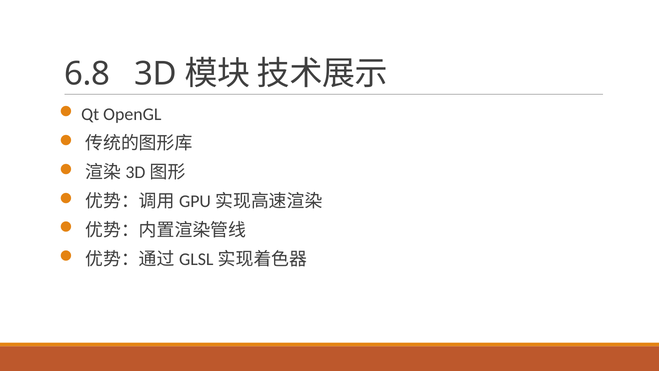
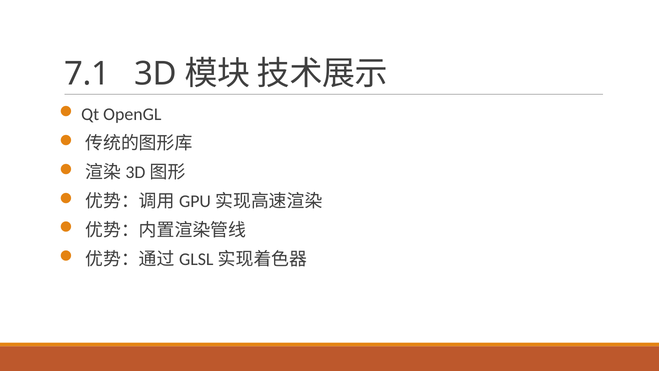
6.8: 6.8 -> 7.1 (87, 74)
